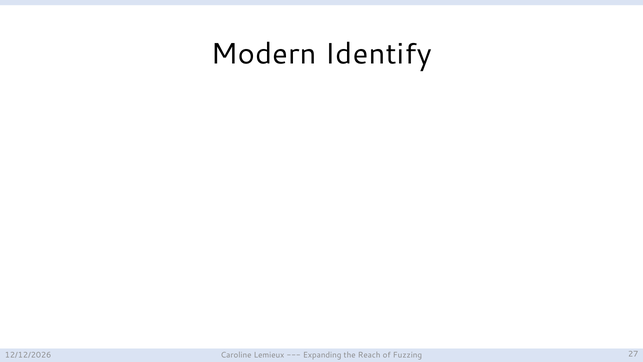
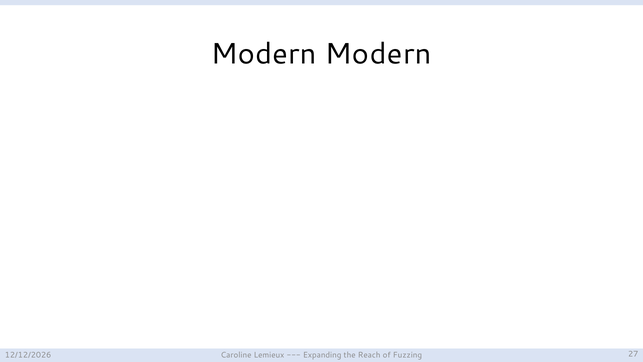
Modern Identify: Identify -> Modern (378, 54)
